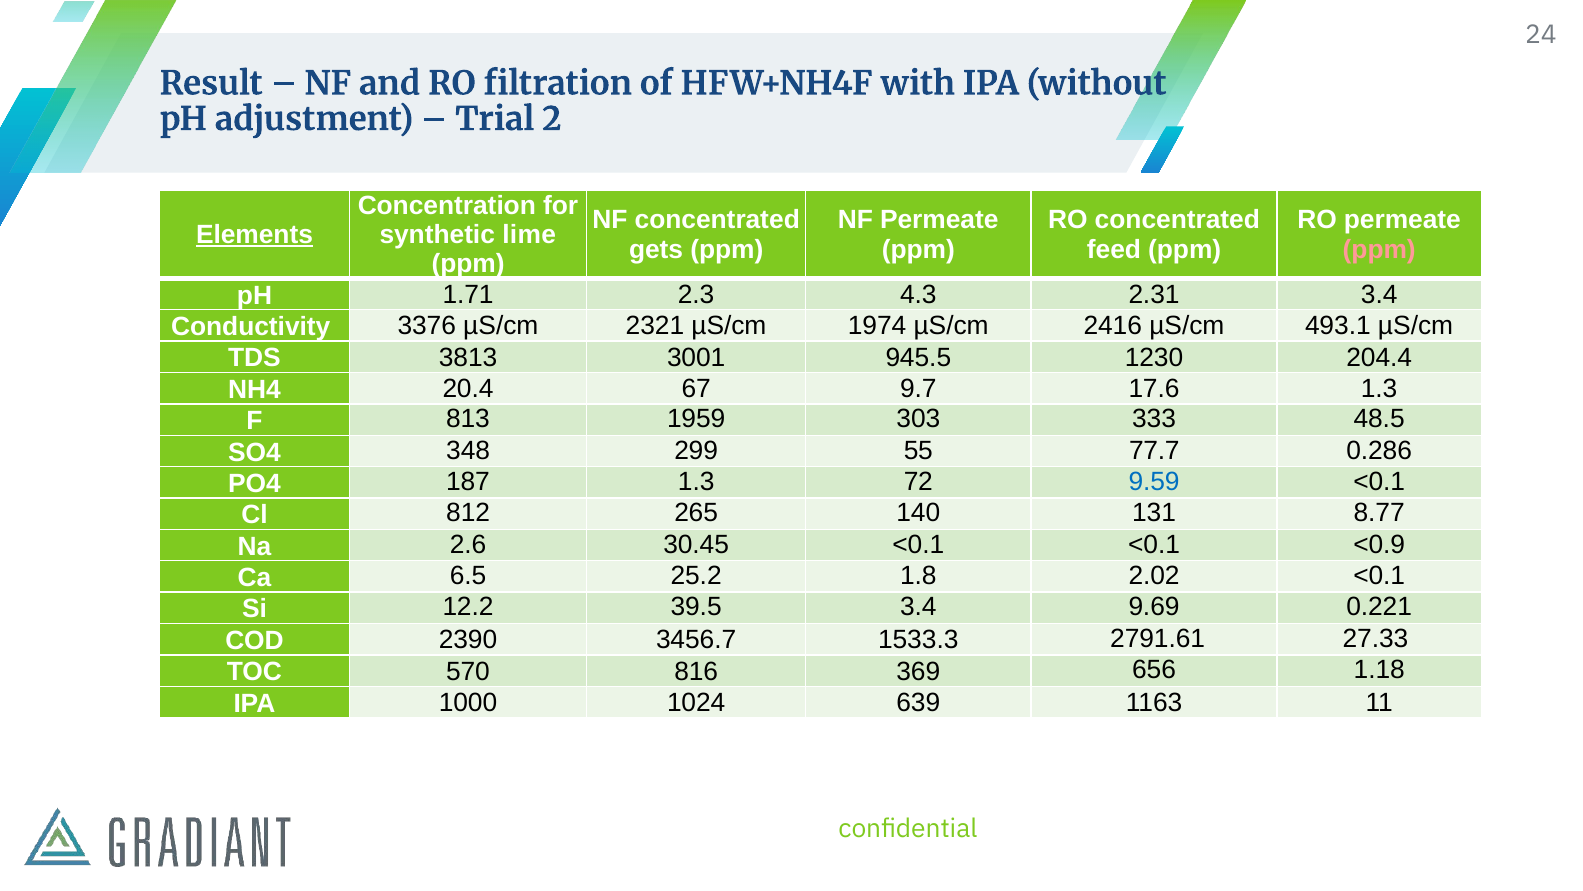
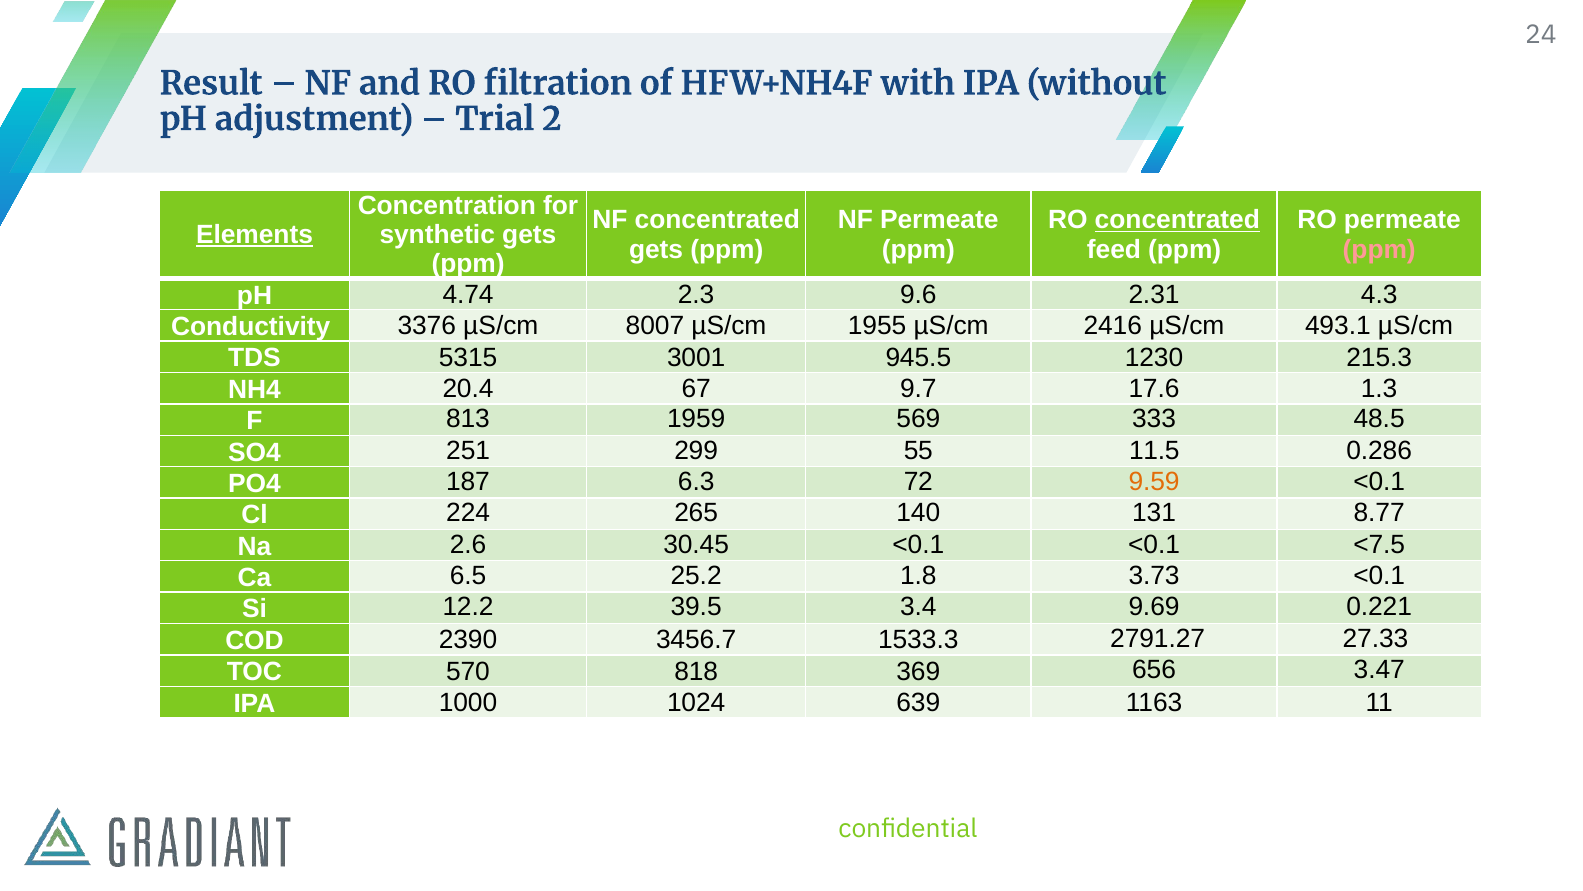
concentrated underline: none -> present (1177, 220)
synthetic lime: lime -> gets (529, 235)
1.71: 1.71 -> 4.74 (468, 295)
4.3: 4.3 -> 9.6 (918, 295)
2.31 3.4: 3.4 -> 4.3 (1379, 295)
2321: 2321 -> 8007 (655, 326)
1974: 1974 -> 1955 (877, 326)
3813: 3813 -> 5315 (468, 357)
204.4: 204.4 -> 215.3 (1379, 357)
303: 303 -> 569 (918, 419)
348: 348 -> 251 (468, 450)
77.7: 77.7 -> 11.5 (1154, 450)
187 1.3: 1.3 -> 6.3 (696, 481)
9.59 colour: blue -> orange (1154, 481)
812: 812 -> 224 (468, 513)
<0.9: <0.9 -> <7.5 (1379, 544)
2.02: 2.02 -> 3.73 (1154, 575)
2791.61: 2791.61 -> 2791.27 (1158, 638)
816: 816 -> 818 (696, 671)
1.18: 1.18 -> 3.47 (1379, 670)
